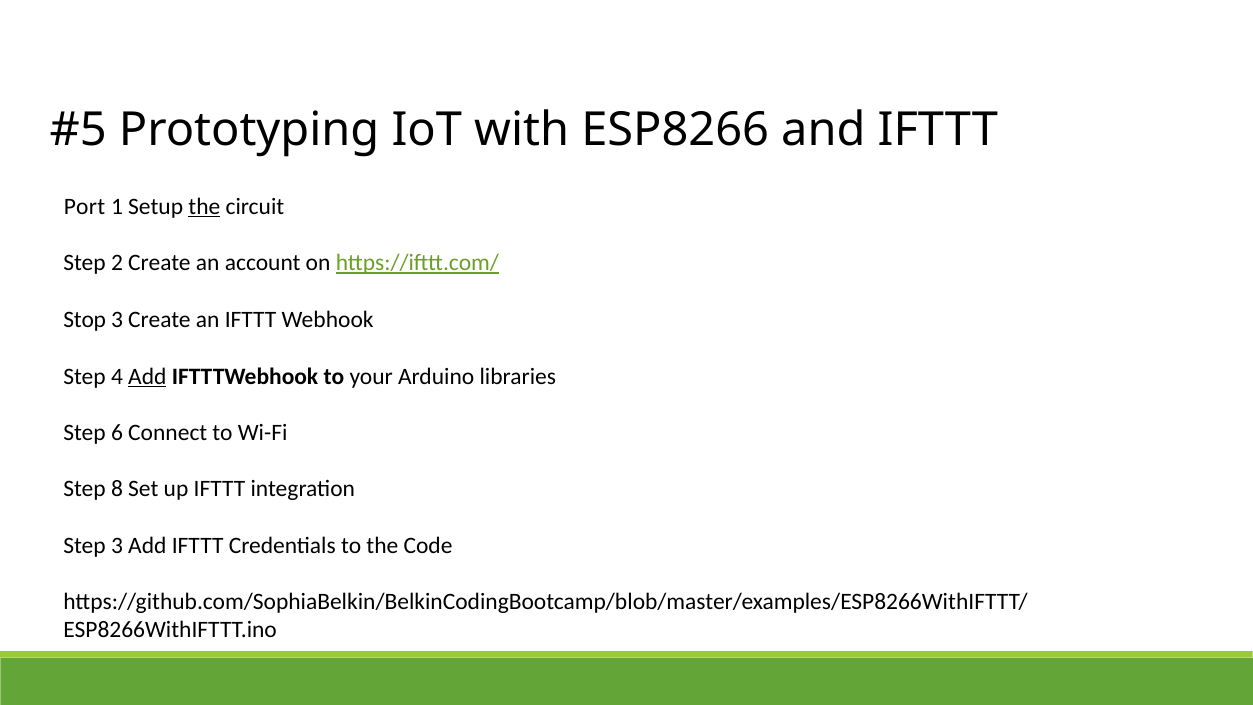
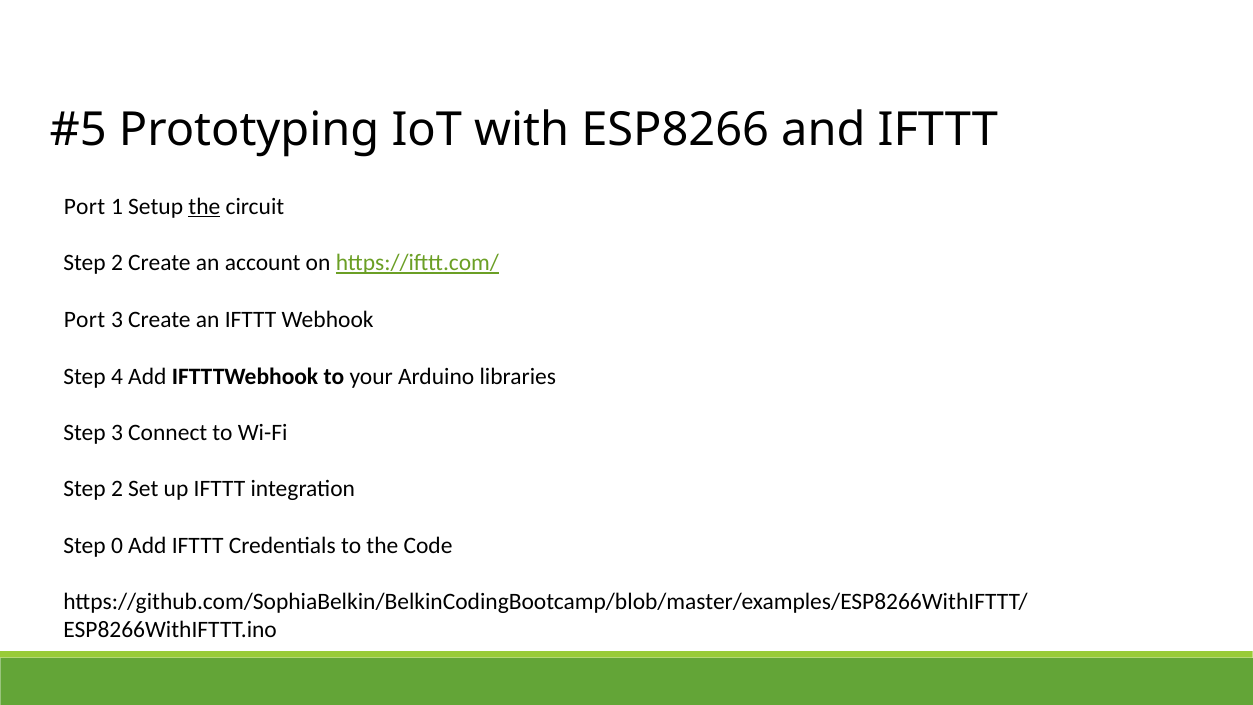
Stop: Stop -> Port (84, 320)
Add underline: present -> none (147, 376)
Step 6: 6 -> 3 (117, 433)
8: 8 -> 2 (117, 489)
Step 3: 3 -> 0 (117, 545)
